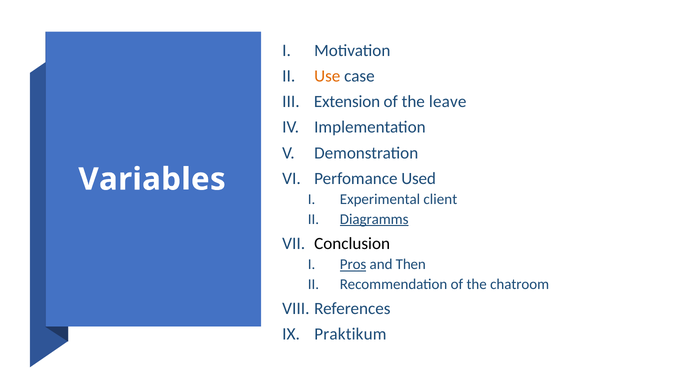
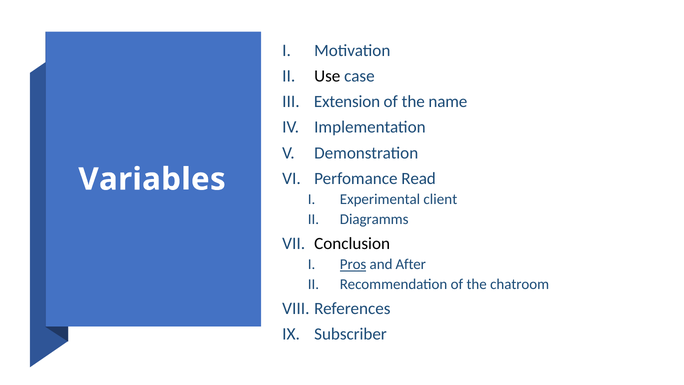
Use colour: orange -> black (327, 76)
leave: leave -> name (448, 102)
Used: Used -> Read (419, 178)
Diagramms underline: present -> none (374, 219)
Then: Then -> After (411, 264)
Praktikum: Praktikum -> Subscriber (351, 334)
